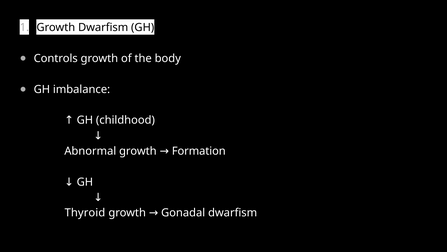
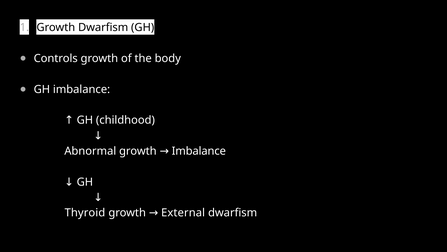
growth Formation: Formation -> Imbalance (199, 151)
Gonadal: Gonadal -> External (183, 212)
